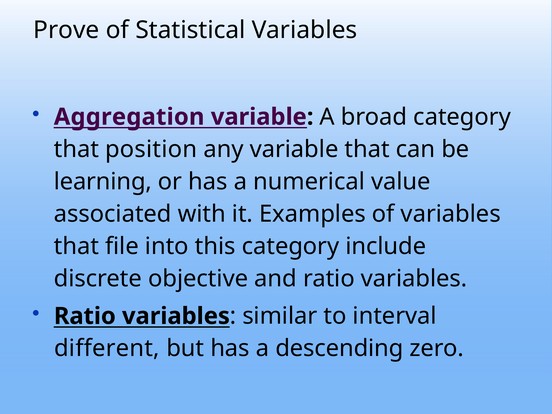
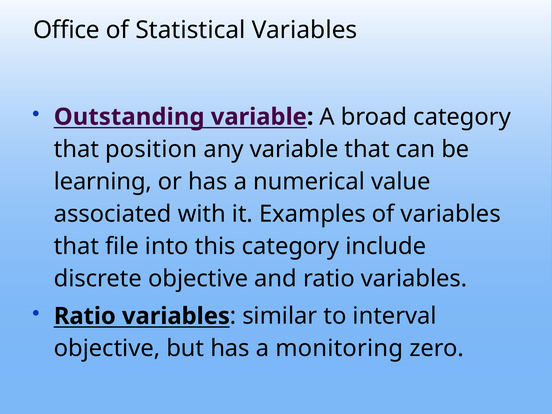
Prove: Prove -> Office (66, 30)
Aggregation: Aggregation -> Outstanding (129, 117)
different: different -> objective (107, 348)
descending: descending -> monitoring (339, 348)
